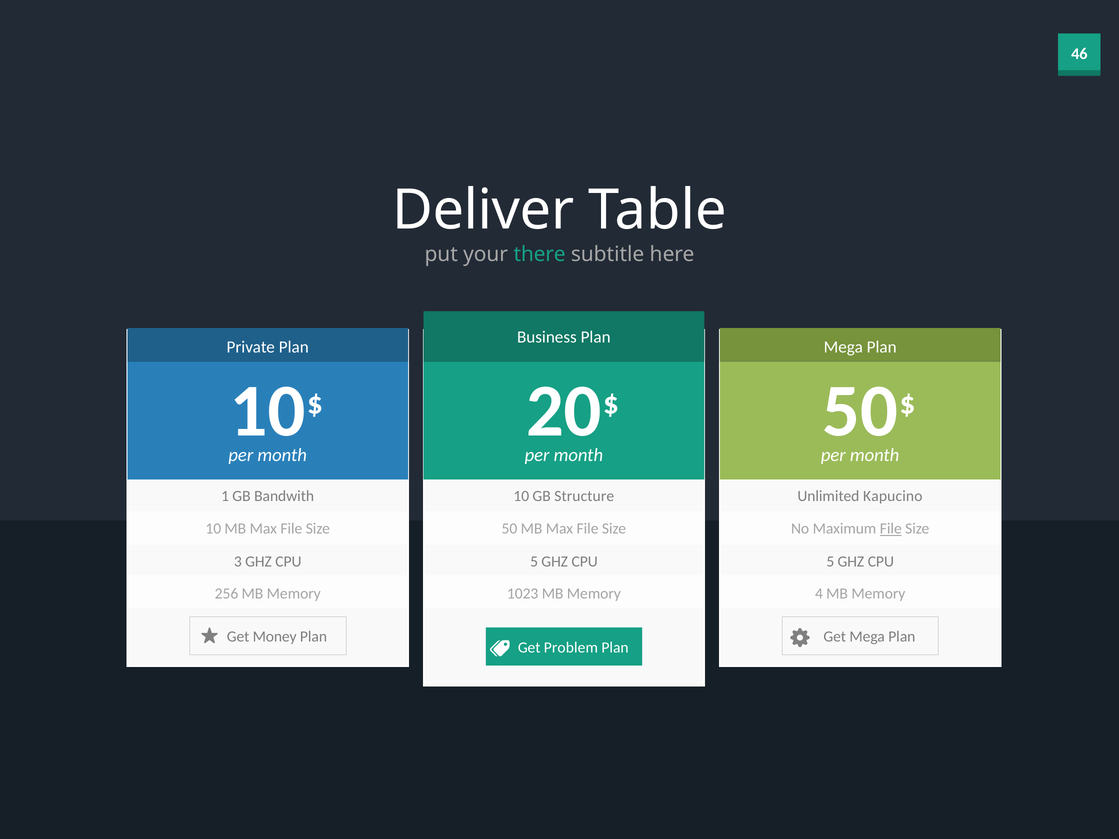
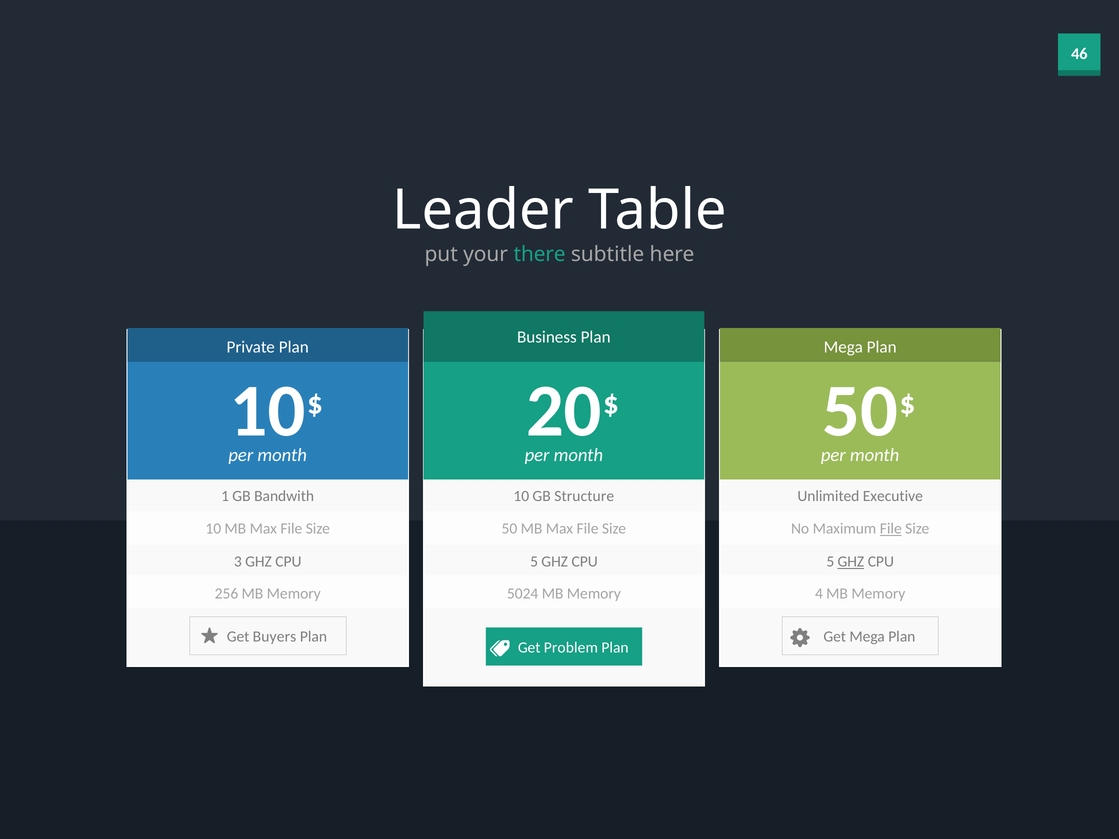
Deliver: Deliver -> Leader (483, 210)
Kapucino: Kapucino -> Executive (893, 496)
GHZ underline: none -> present (851, 562)
1023: 1023 -> 5024 (523, 594)
Money: Money -> Buyers (274, 637)
